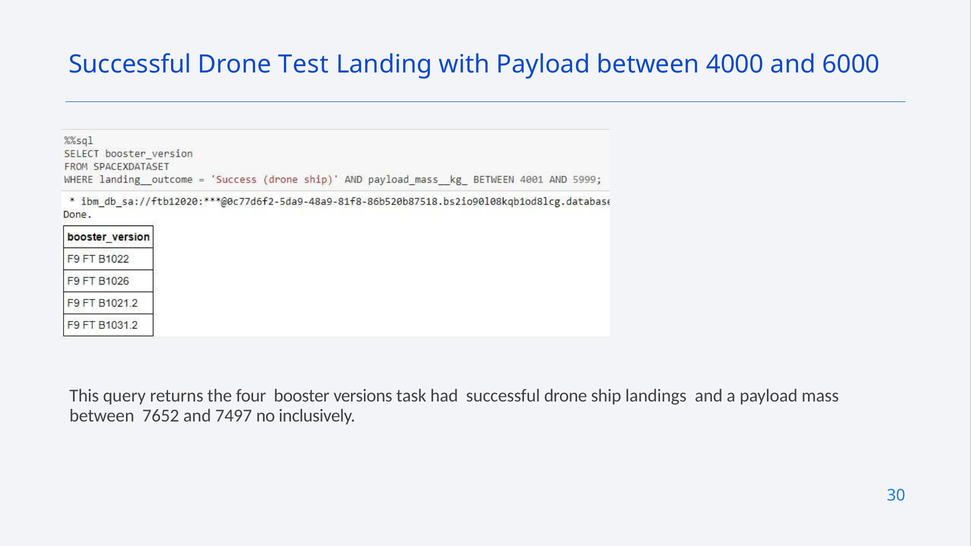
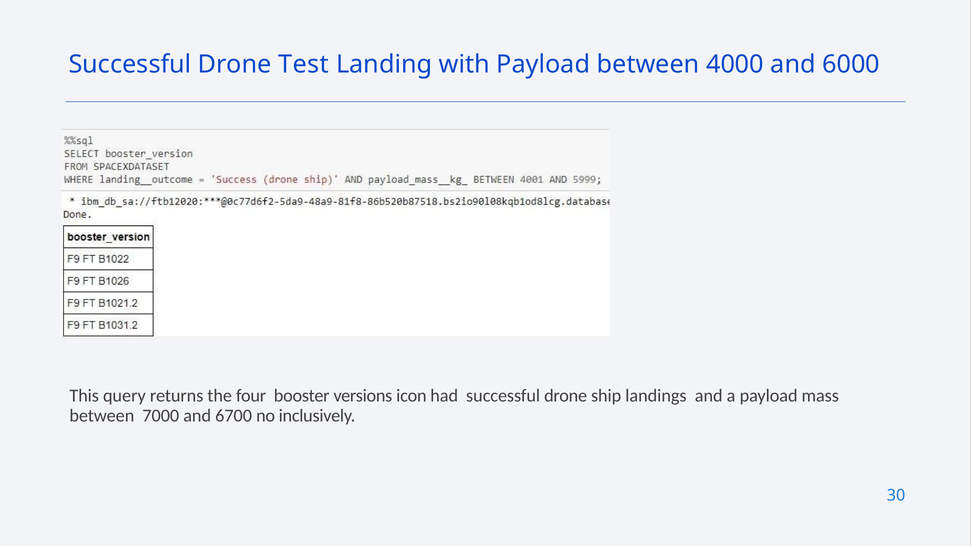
task: task -> icon (411, 396)
7652: 7652 -> 7000 (161, 416)
7497: 7497 -> 6700 (234, 416)
